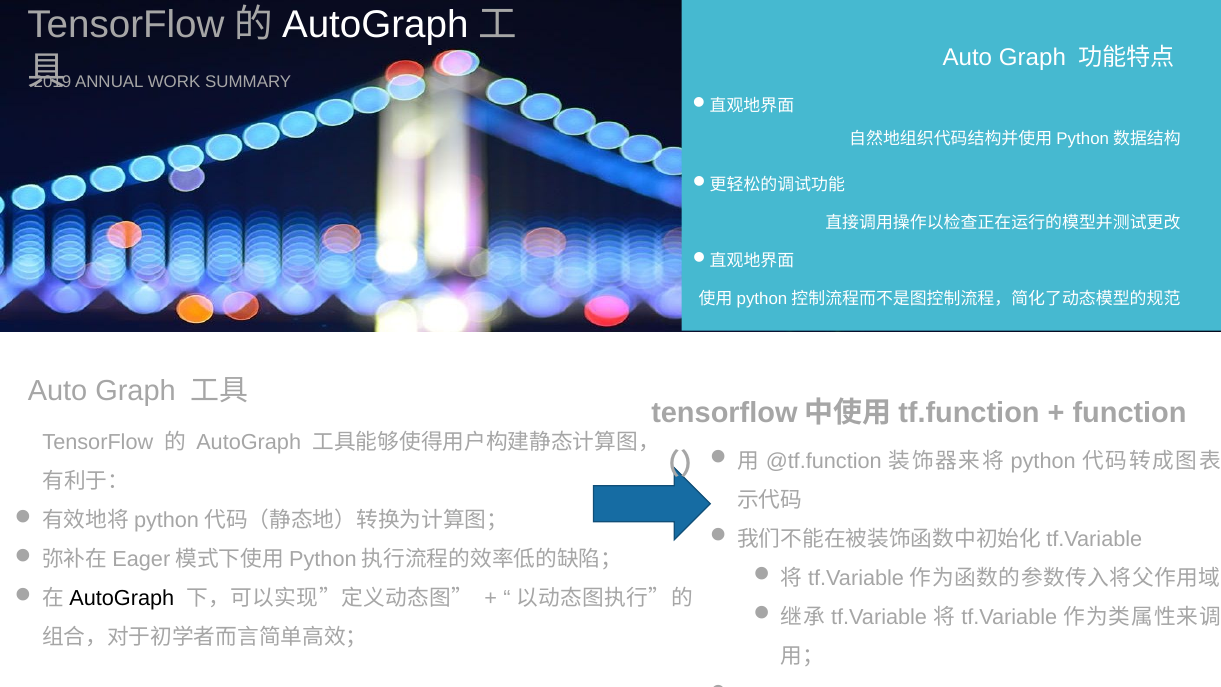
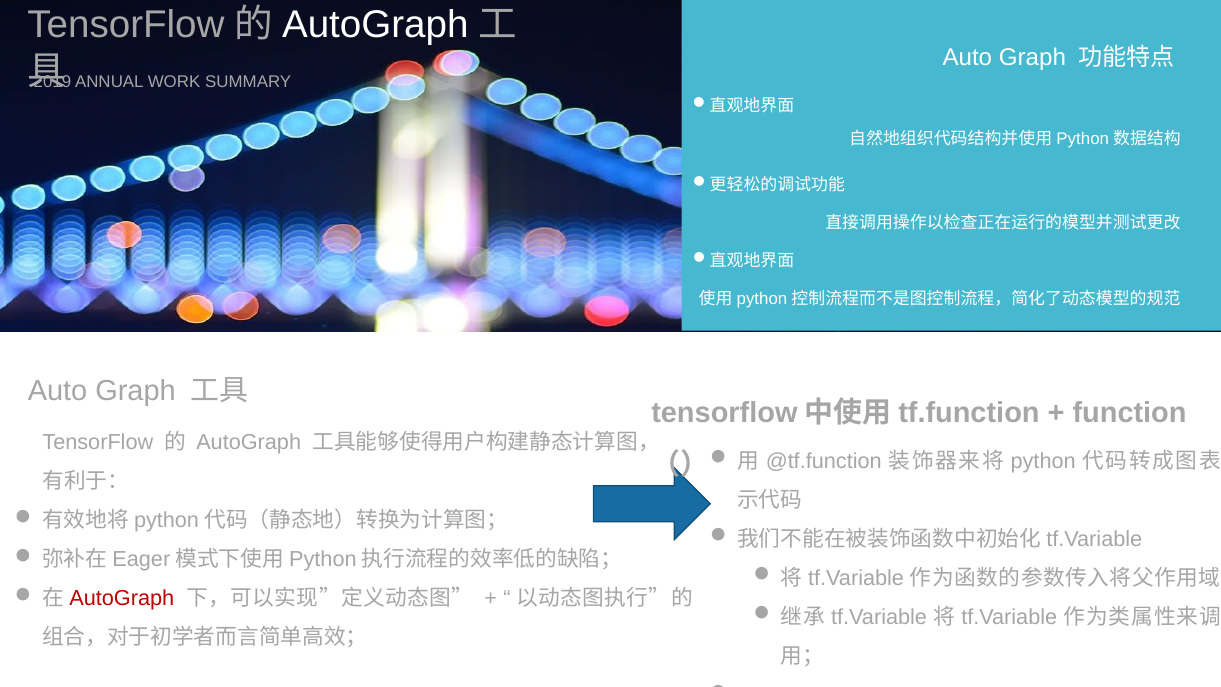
AutoGraph colour: black -> red (122, 599)
